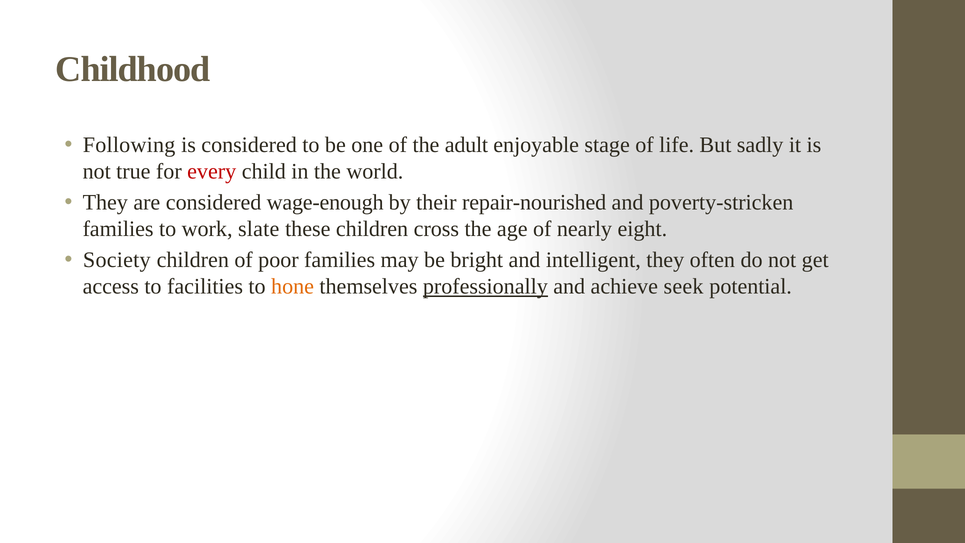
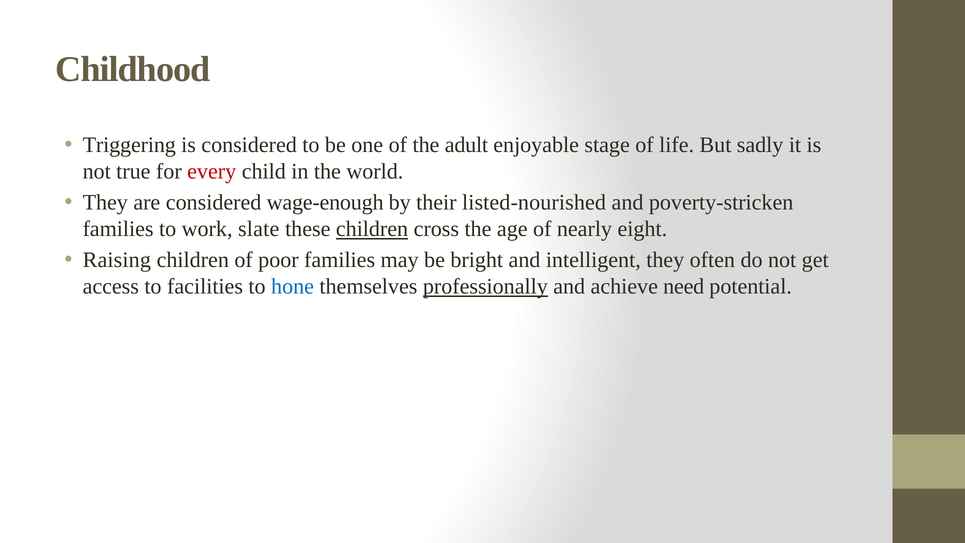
Following: Following -> Triggering (129, 145)
repair-nourished: repair-nourished -> listed-nourished (534, 203)
children underline: none -> present (372, 229)
Society: Society -> Raising (117, 260)
hone colour: orange -> blue (293, 287)
seek: seek -> need (684, 287)
